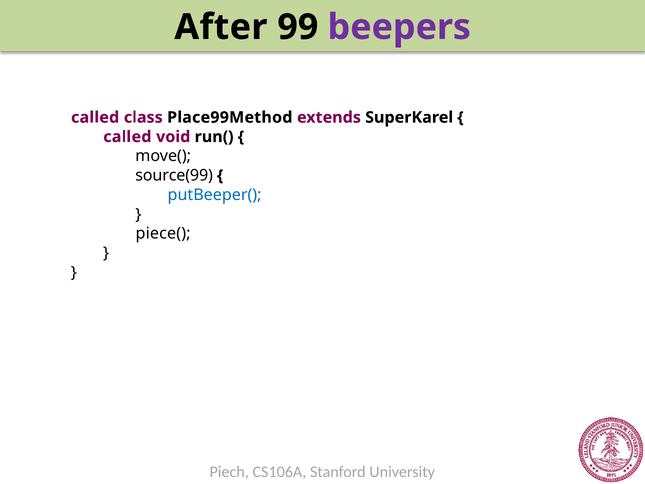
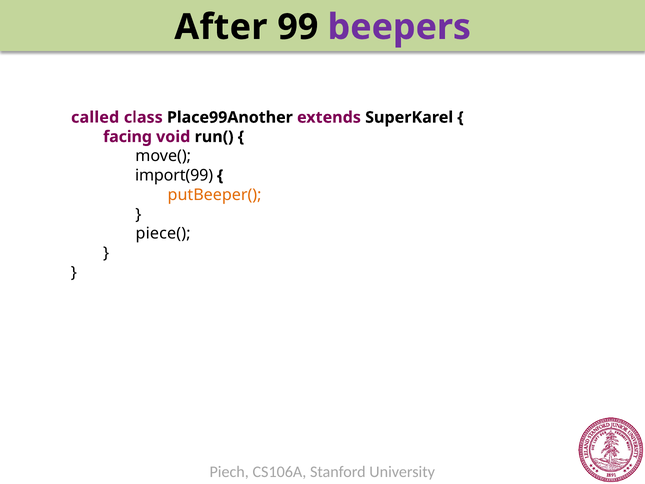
Place99Method: Place99Method -> Place99Another (230, 117)
called: called -> facing (128, 137)
source(99: source(99 -> import(99 (174, 175)
putBeeper( colour: blue -> orange (215, 195)
